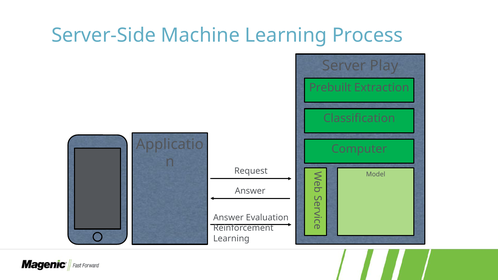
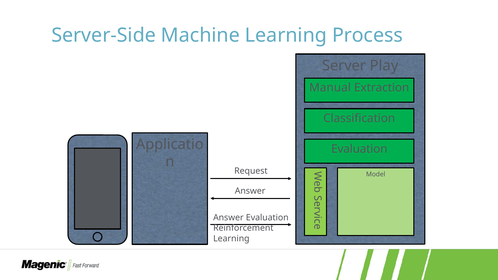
Prebuilt: Prebuilt -> Manual (330, 88)
Computer: Computer -> Evaluation (359, 149)
